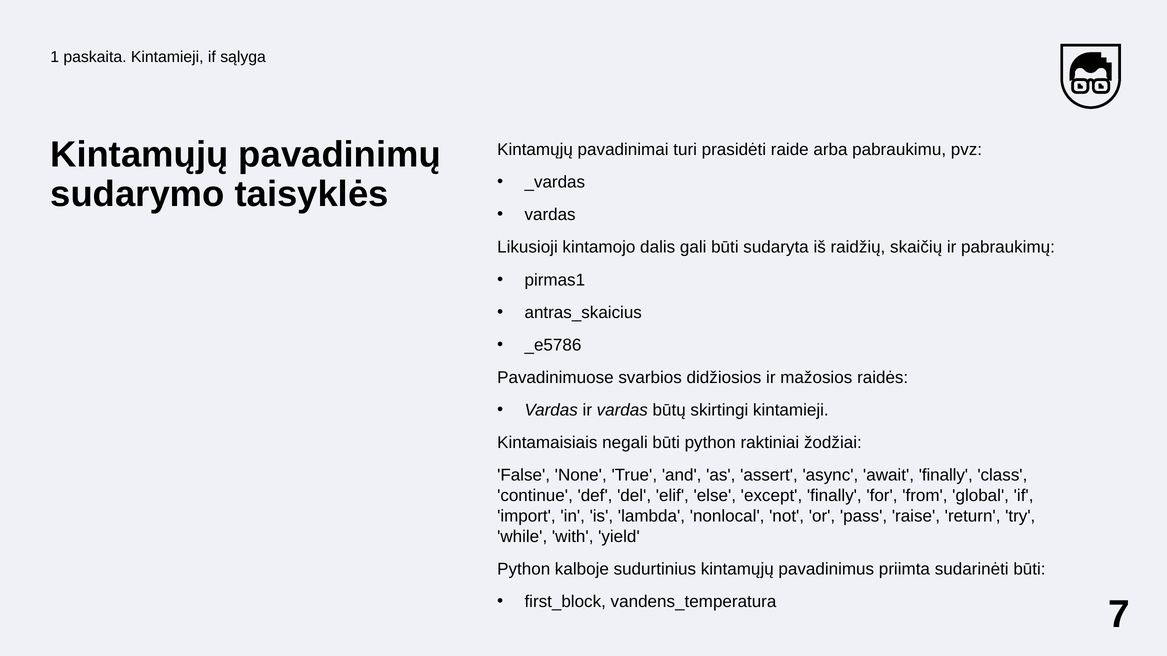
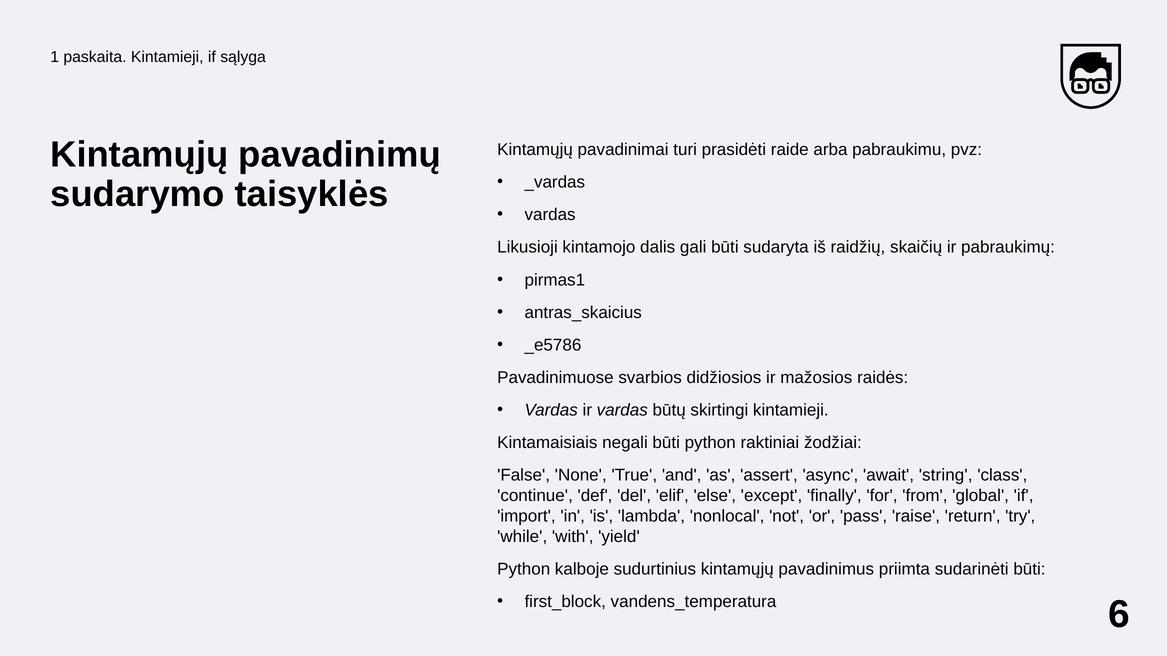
await finally: finally -> string (946, 476)
7: 7 -> 6 (1119, 615)
